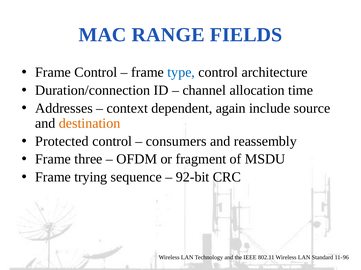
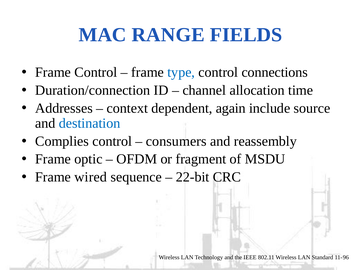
architecture: architecture -> connections (275, 72)
destination colour: orange -> blue (90, 124)
Protected: Protected -> Complies (62, 142)
three: three -> optic (88, 160)
trying: trying -> wired (91, 178)
92-bit: 92-bit -> 22-bit (193, 178)
